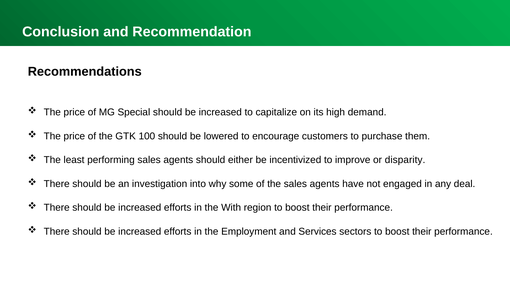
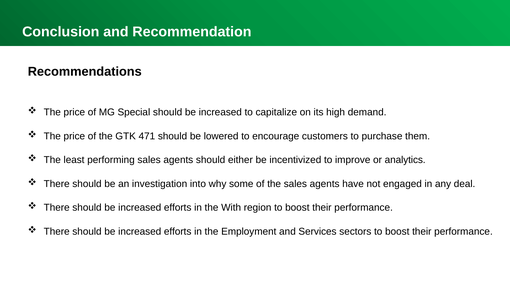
100: 100 -> 471 (147, 136)
disparity: disparity -> analytics (405, 160)
